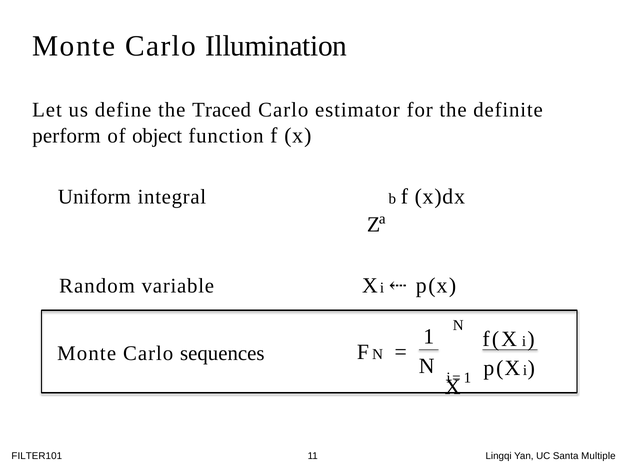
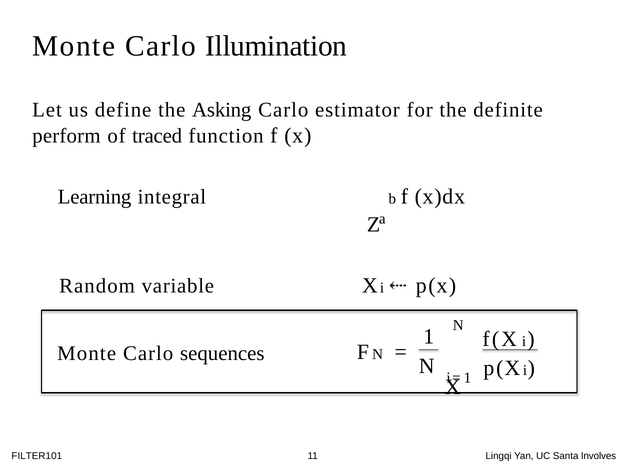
Traced: Traced -> Asking (222, 110)
object: object -> traced (157, 136)
Uniform: Uniform -> Learning (95, 197)
Multiple: Multiple -> Involves (599, 456)
